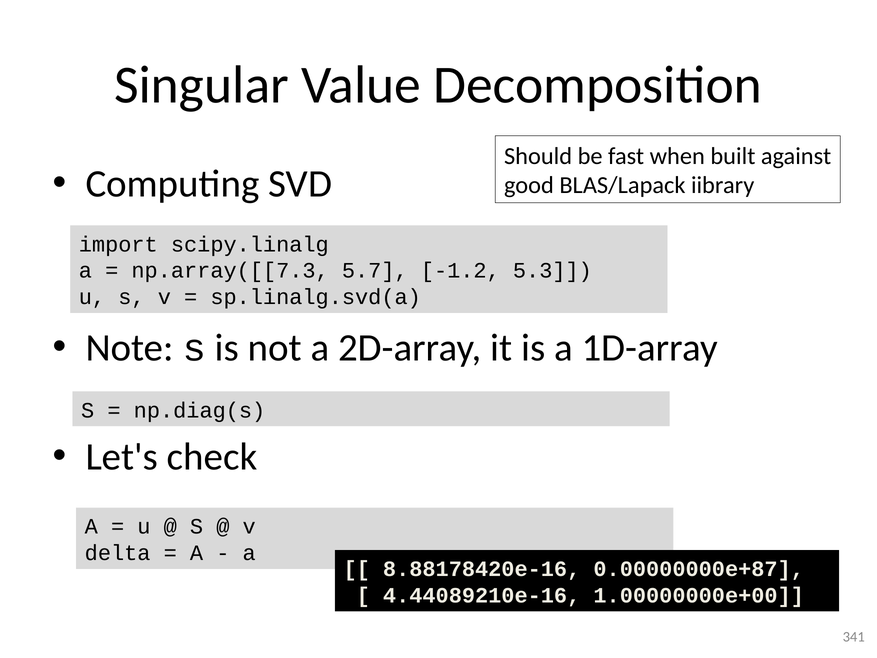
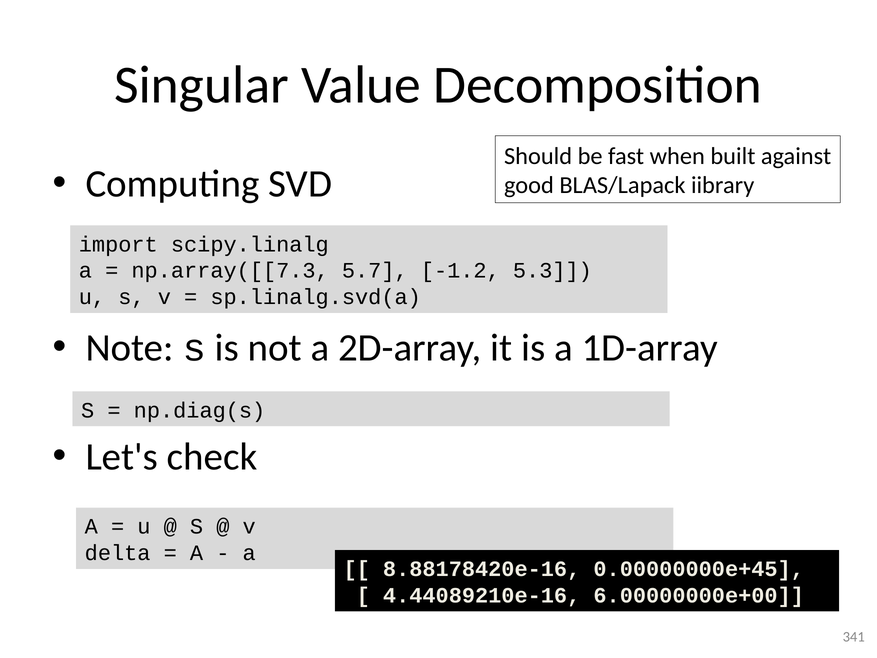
0.00000000e+87: 0.00000000e+87 -> 0.00000000e+45 (699, 569)
1.00000000e+00: 1.00000000e+00 -> 6.00000000e+00 (699, 595)
